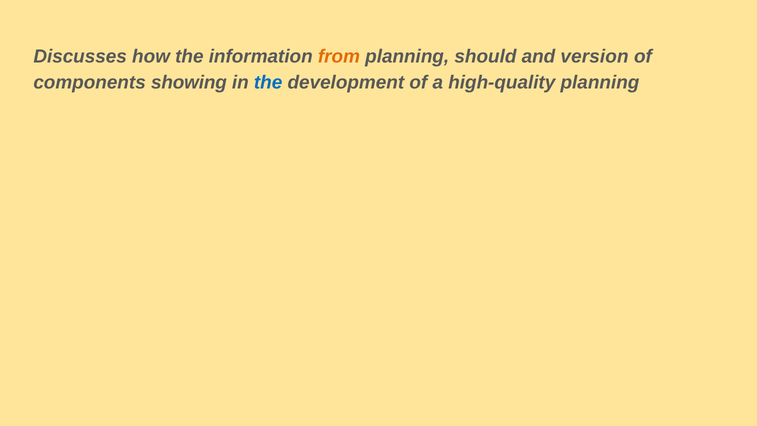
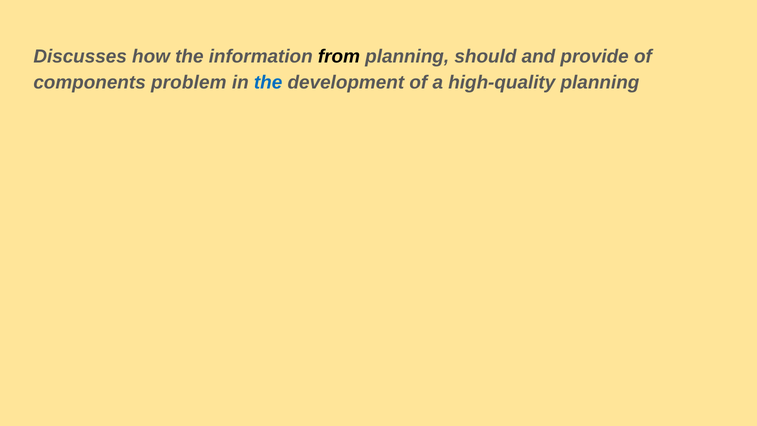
from colour: orange -> black (339, 57)
version: version -> provide (595, 57)
showing: showing -> problem (189, 83)
